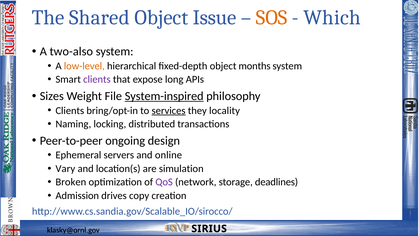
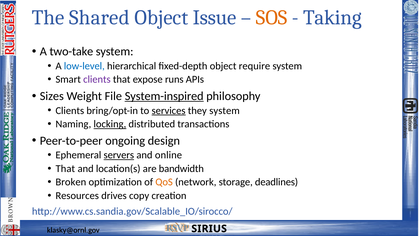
Which: Which -> Taking (332, 17)
two-also: two-also -> two-take (71, 51)
low-level colour: orange -> blue (84, 66)
months: months -> require (254, 66)
long: long -> runs (174, 79)
they locality: locality -> system (225, 110)
locking underline: none -> present (110, 124)
servers underline: none -> present (119, 155)
Vary: Vary -> That (65, 168)
simulation: simulation -> bandwidth (181, 168)
QoS colour: purple -> orange (164, 182)
Admission: Admission -> Resources (77, 195)
